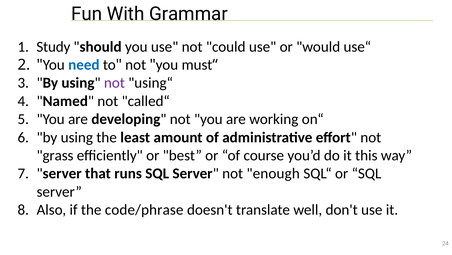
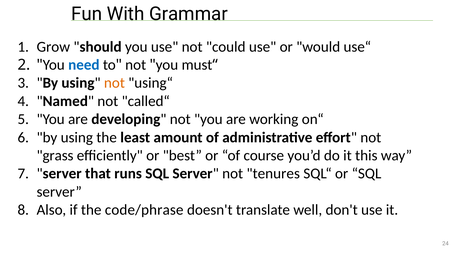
Study: Study -> Grow (53, 47)
not colour: purple -> orange (114, 83)
enough: enough -> tenures (273, 173)
